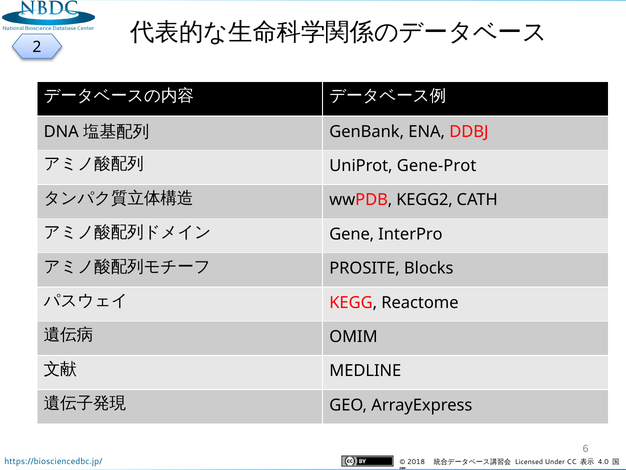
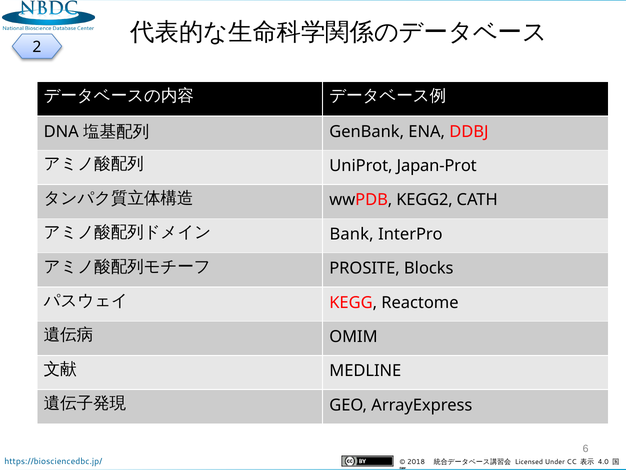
Gene-Prot: Gene-Prot -> Japan-Prot (437, 166)
Gene: Gene -> Bank (352, 234)
